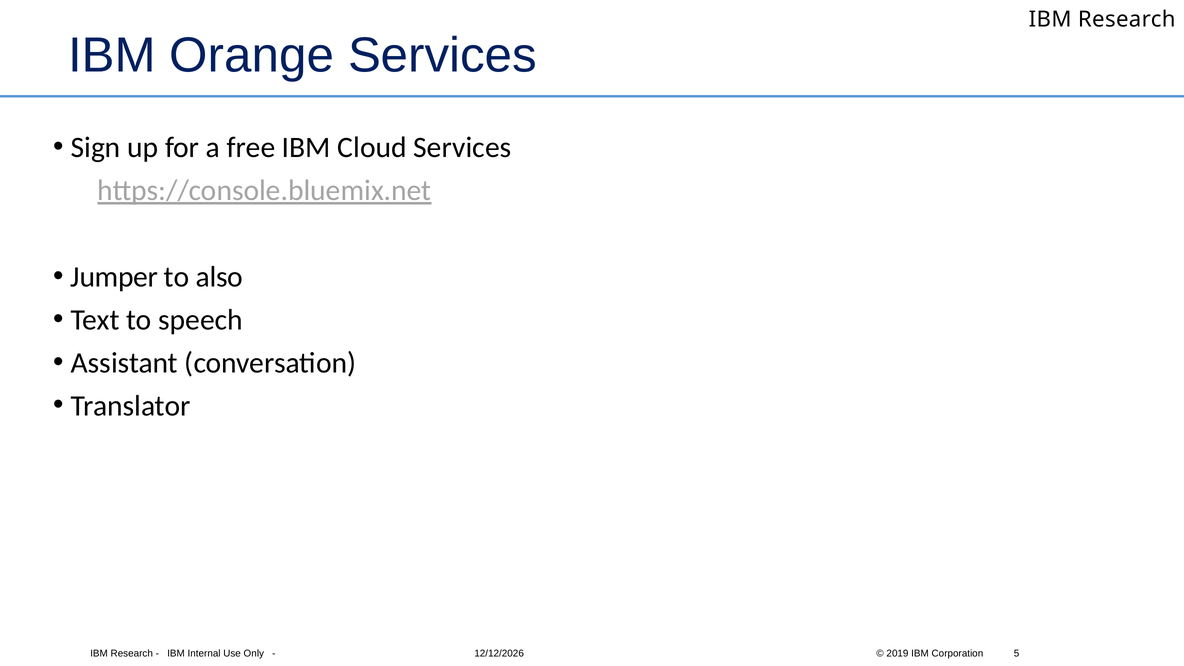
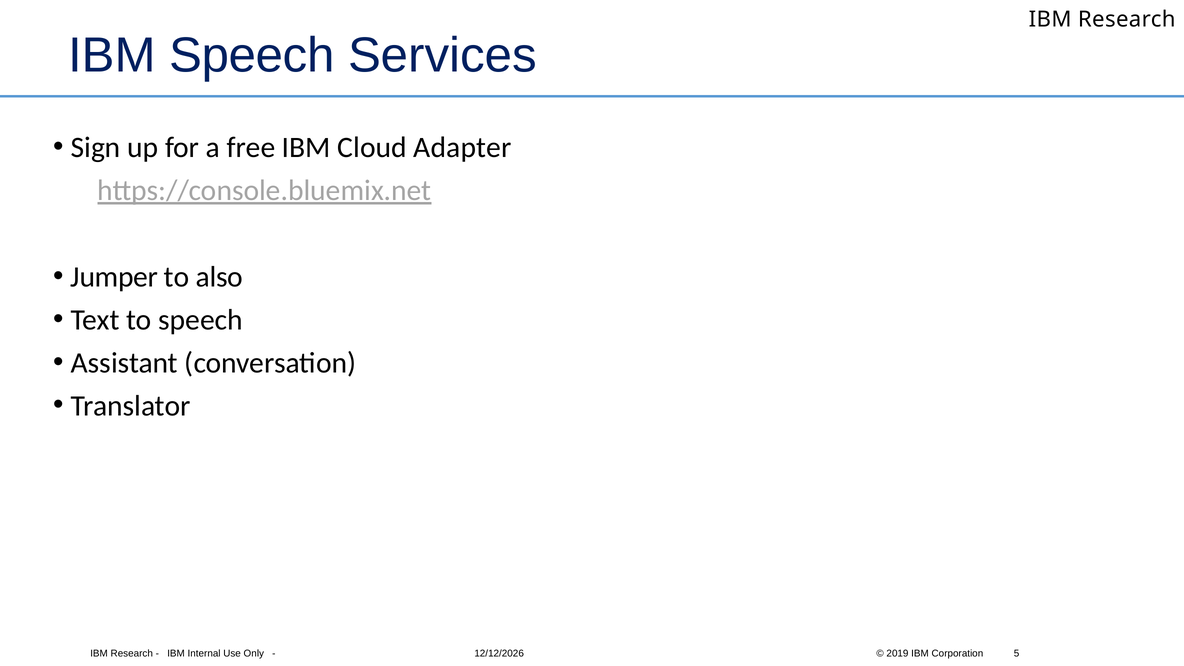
IBM Orange: Orange -> Speech (252, 55)
Cloud Services: Services -> Adapter (462, 148)
